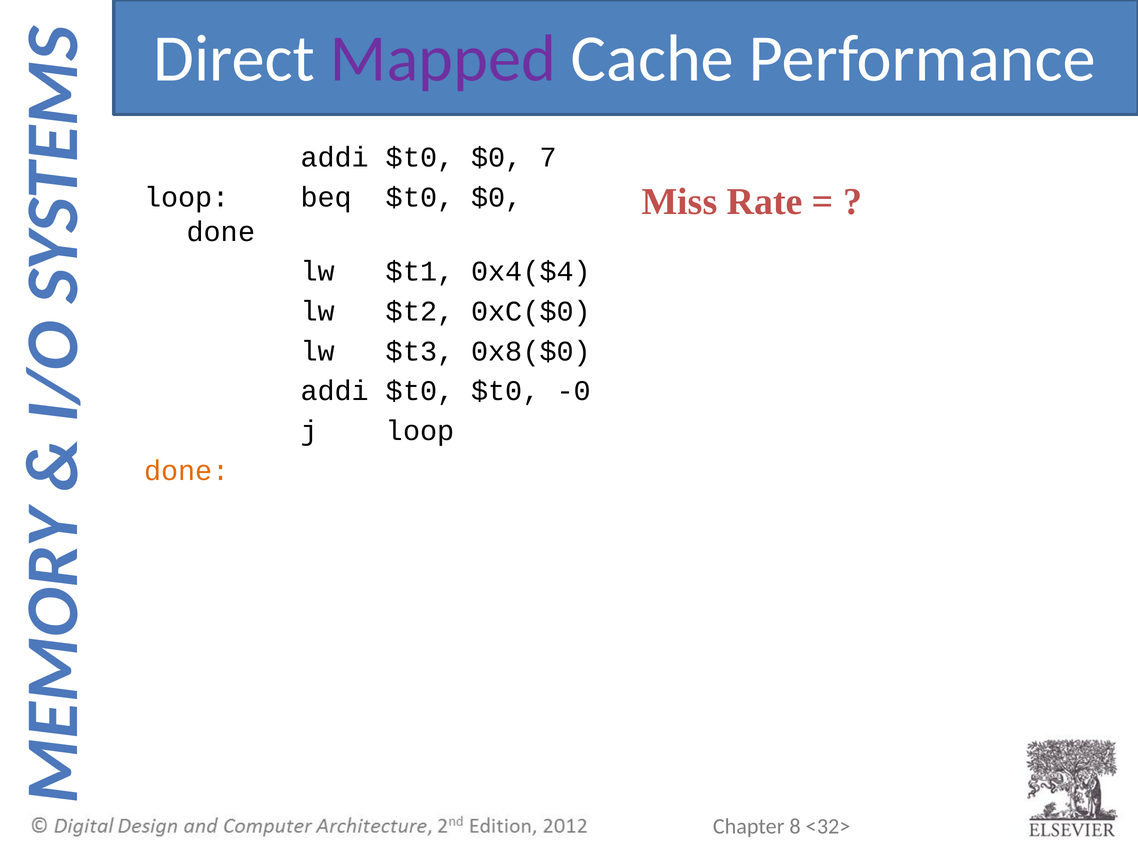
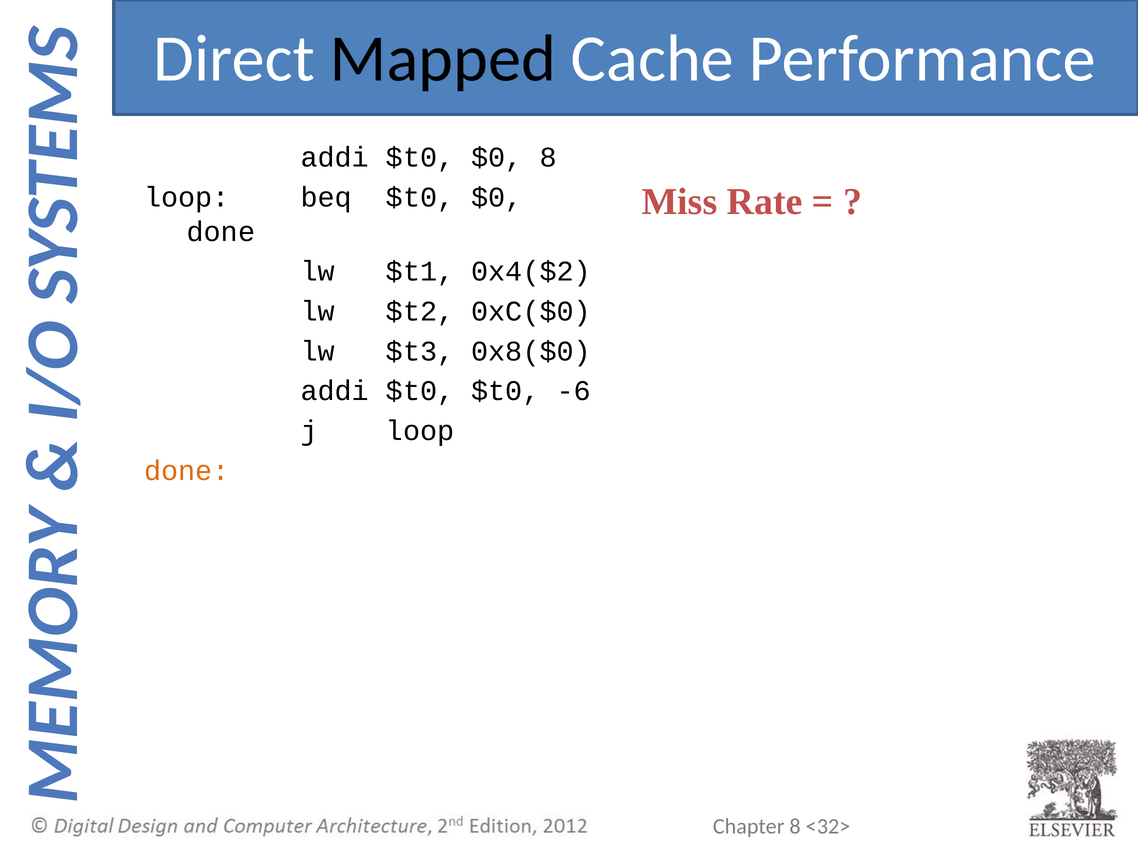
Mapped colour: purple -> black (443, 59)
$0 7: 7 -> 8 (548, 158)
0x4($4: 0x4($4 -> 0x4($2 (531, 271)
-0: -0 -> -6 (574, 391)
